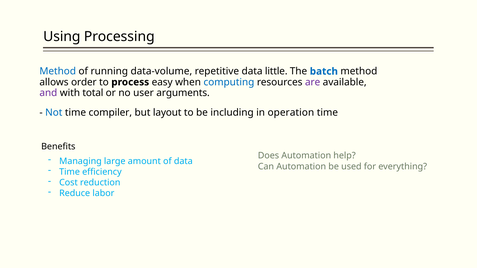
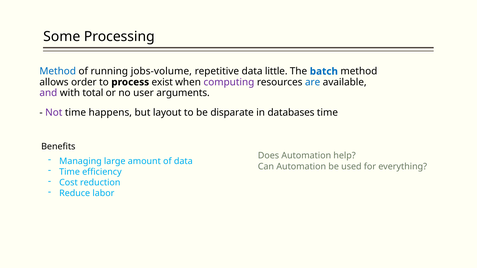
Using: Using -> Some (62, 37)
data-volume: data-volume -> jobs-volume (161, 71)
easy: easy -> exist (162, 82)
computing colour: blue -> purple (229, 82)
are colour: purple -> blue (313, 82)
Not colour: blue -> purple (54, 113)
compiler: compiler -> happens (110, 113)
including: including -> disparate (232, 113)
operation: operation -> databases (291, 113)
